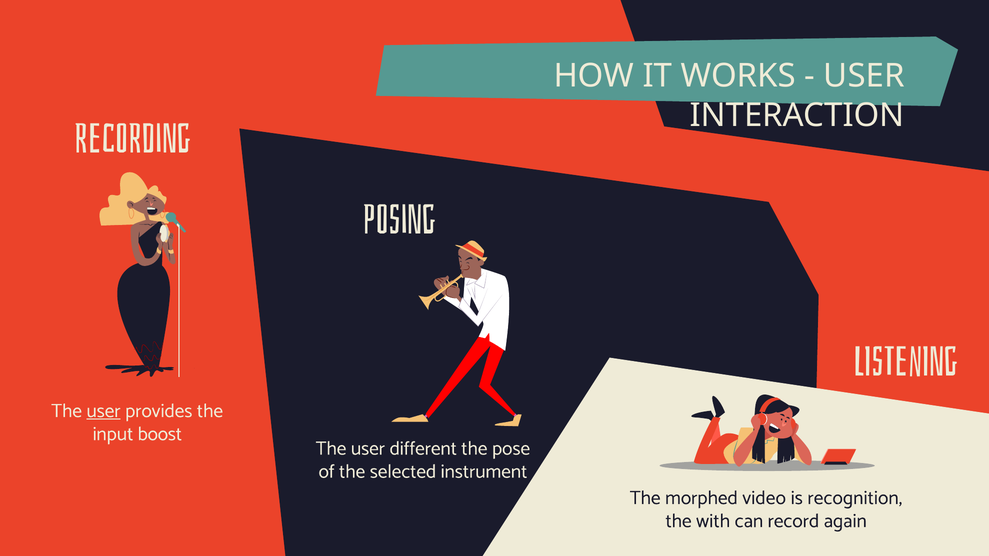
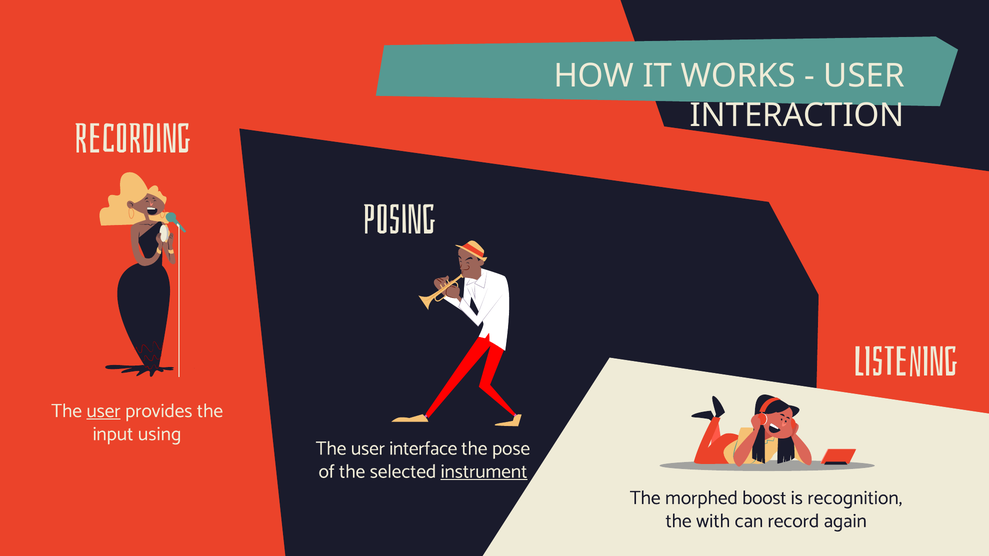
boost: boost -> using (160, 434)
different: different -> interface (423, 449)
instrument underline: none -> present (484, 472)
video: video -> boost (764, 498)
